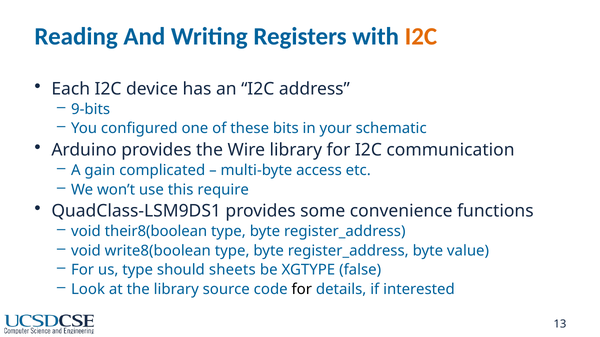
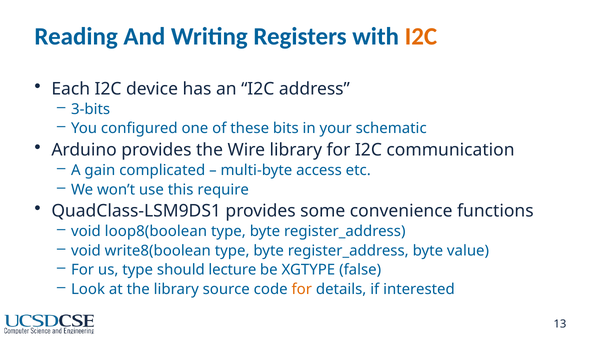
9-bits: 9-bits -> 3-bits (91, 109)
their8(boolean: their8(boolean -> loop8(boolean (156, 232)
sheets: sheets -> lecture (232, 270)
for colour: black -> orange (302, 290)
